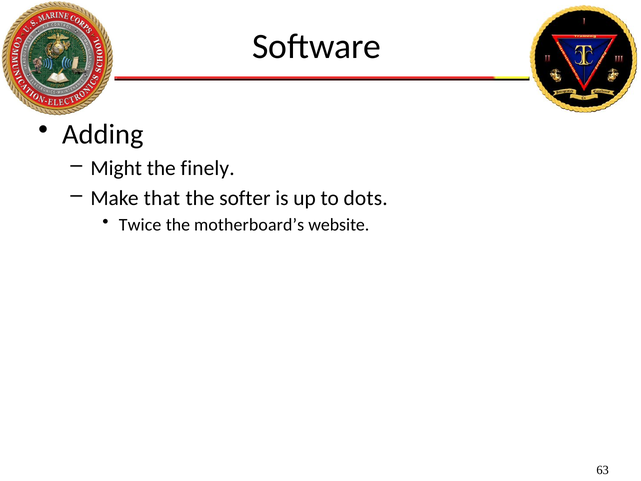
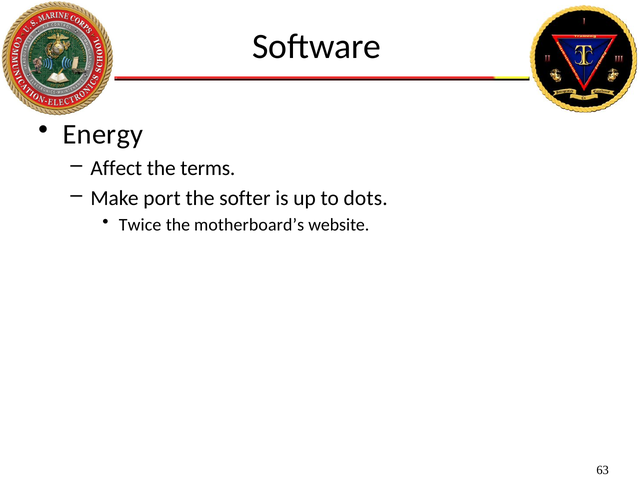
Adding: Adding -> Energy (103, 134)
Might: Might -> Affect (116, 168)
finely: finely -> terms (208, 168)
that: that -> port (162, 198)
